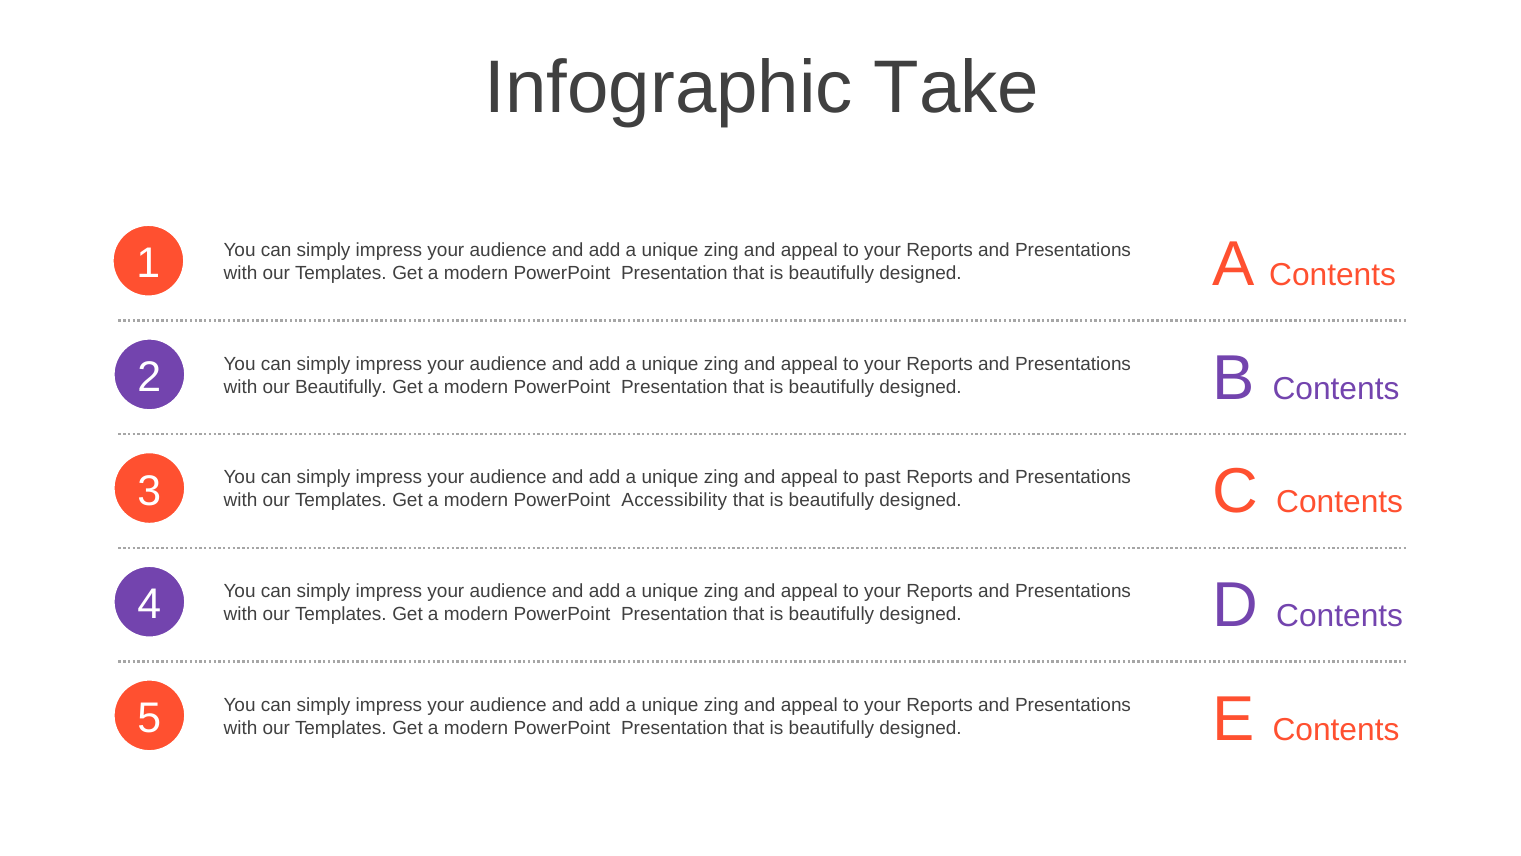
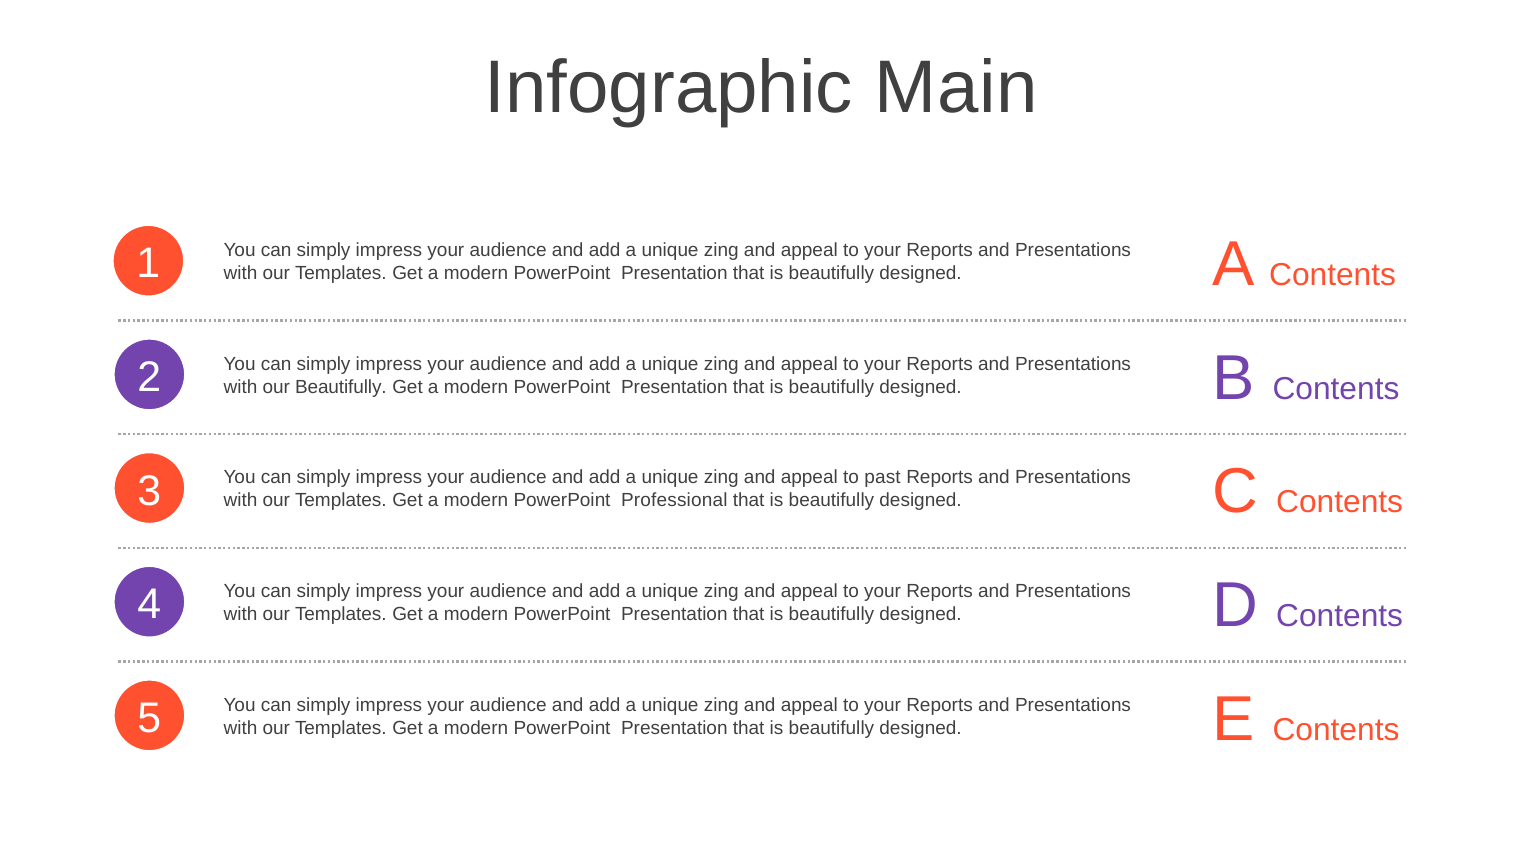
Take: Take -> Main (956, 88)
Accessibility: Accessibility -> Professional (674, 500)
